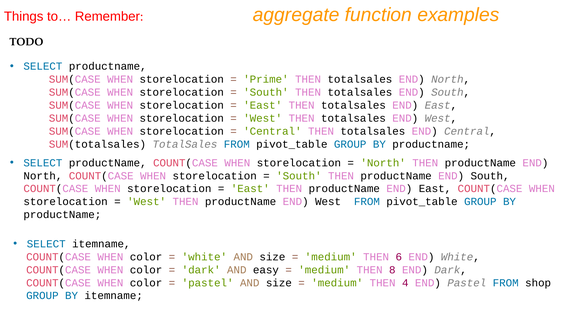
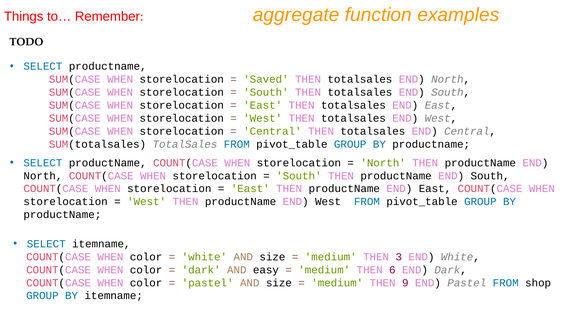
Prime: Prime -> Saved (266, 79)
6: 6 -> 3 (399, 257)
8: 8 -> 6 (392, 270)
4: 4 -> 9 (405, 283)
